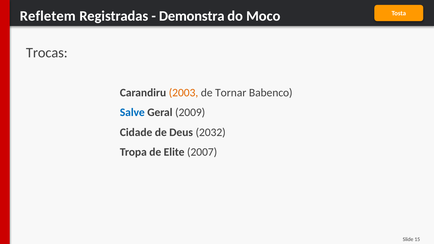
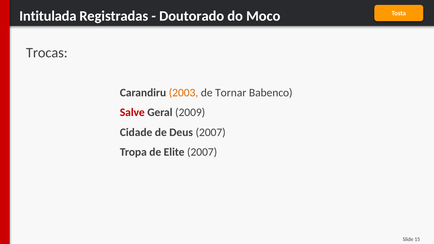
Refletem: Refletem -> Intitulada (48, 16)
Demonstra: Demonstra -> Doutorado (192, 16)
Salve colour: blue -> red (132, 113)
Deus 2032: 2032 -> 2007 (211, 132)
